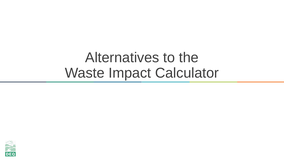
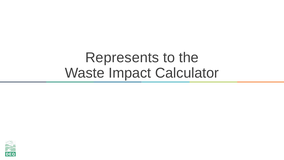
Alternatives: Alternatives -> Represents (122, 58)
